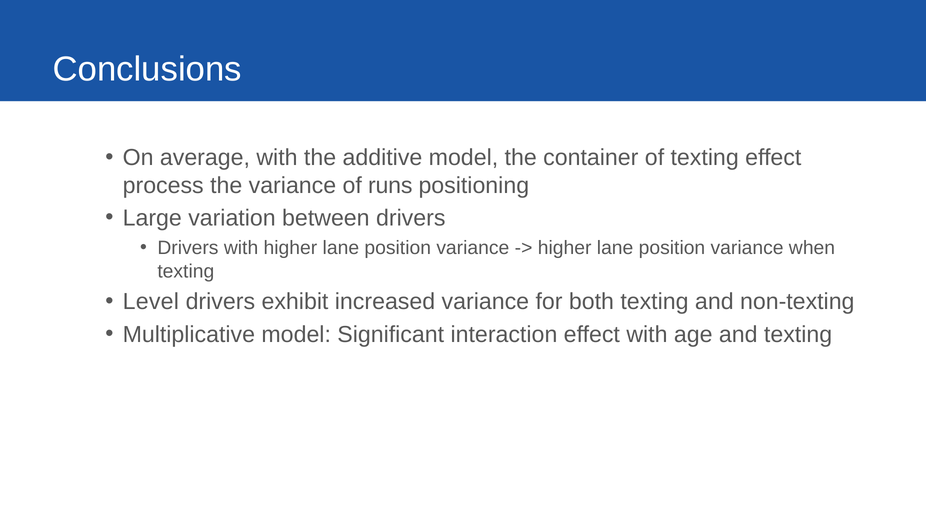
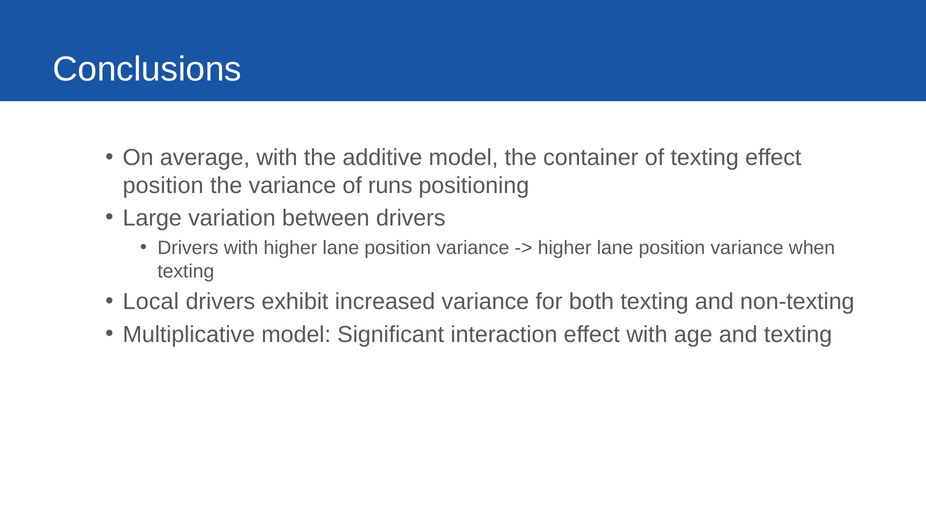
process: process -> position (163, 185)
Level: Level -> Local (151, 302)
